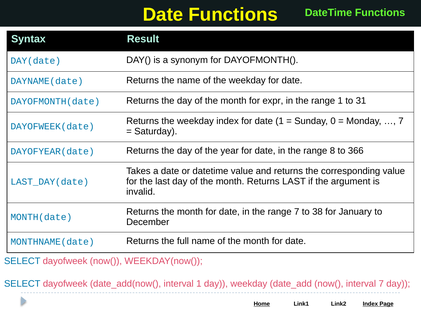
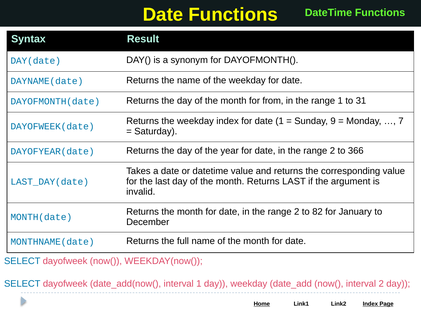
expr: expr -> from (273, 101)
0: 0 -> 9 (333, 121)
8: 8 -> 2 (332, 150)
7: 7 -> 2 (297, 211)
38: 38 -> 82 (317, 211)
interval 7: 7 -> 2 (381, 283)
